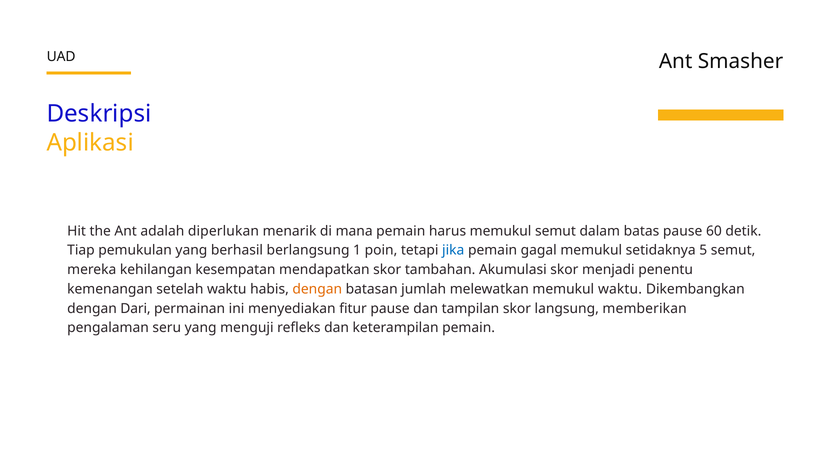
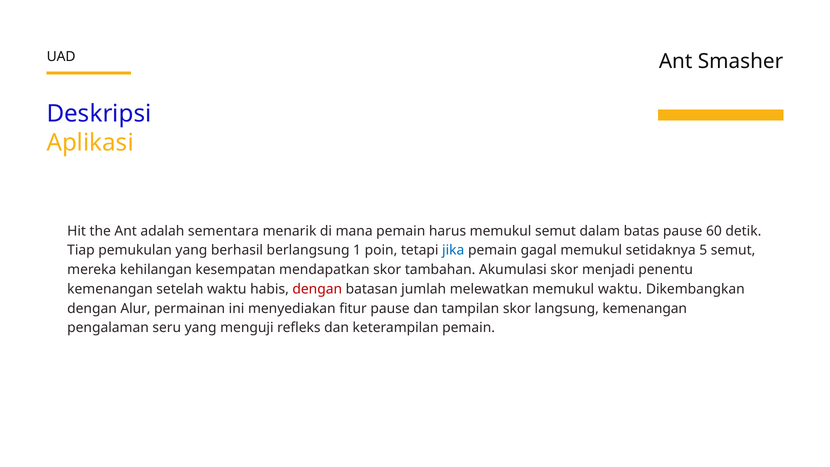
diperlukan: diperlukan -> sementara (223, 231)
dengan colour: orange -> red (317, 289)
Dari: Dari -> Alur (135, 308)
langsung memberikan: memberikan -> kemenangan (645, 308)
